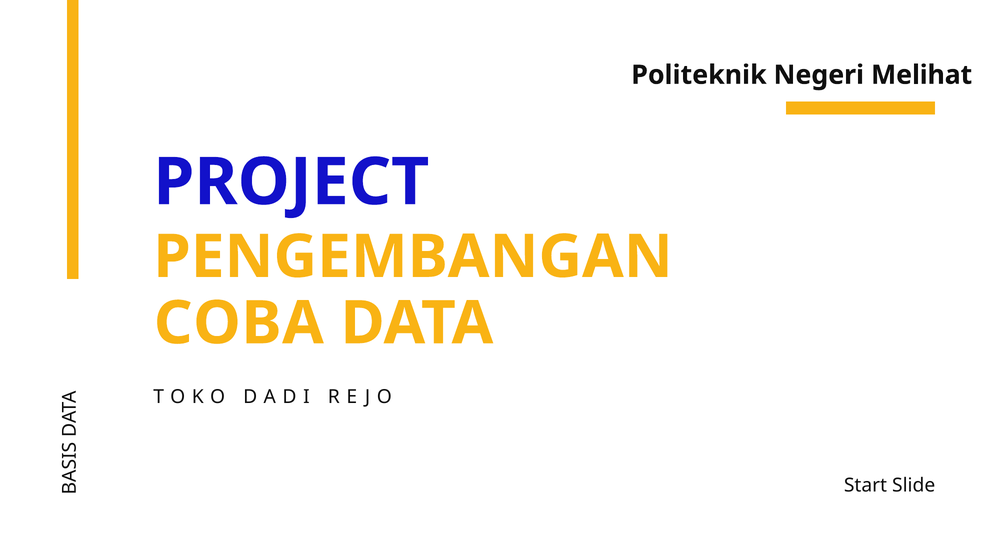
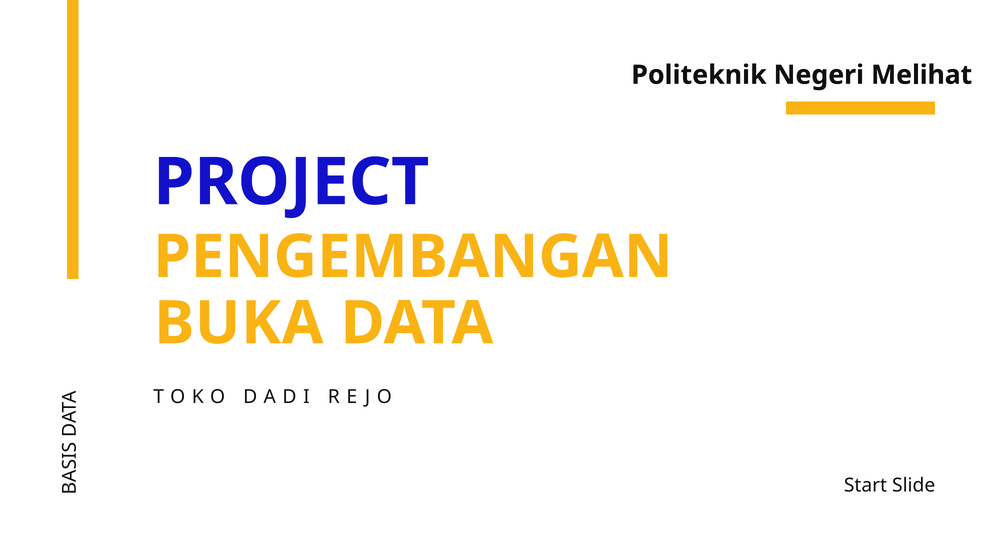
COBA: COBA -> BUKA (239, 323)
